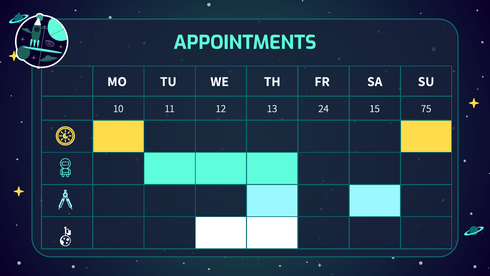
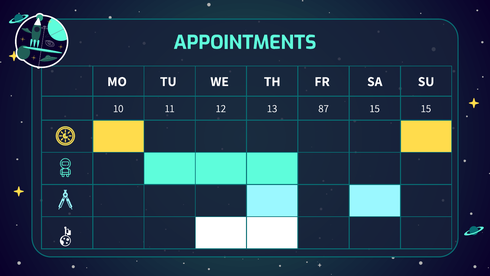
24: 24 -> 87 (324, 108)
15 75: 75 -> 15 (426, 108)
